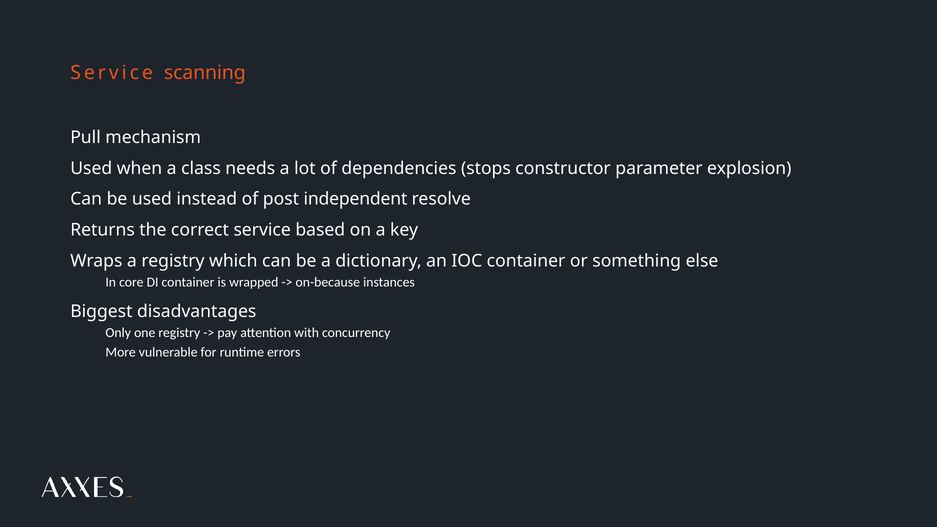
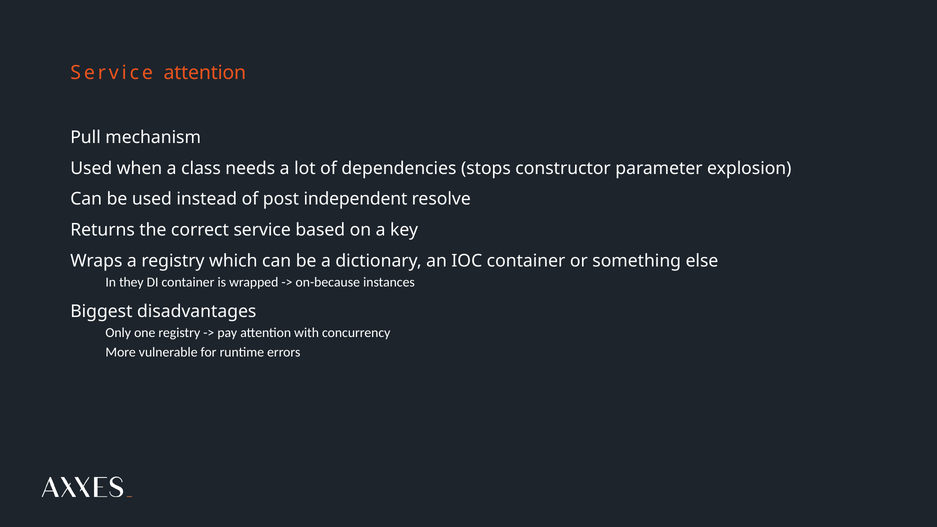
Service scanning: scanning -> attention (205, 73)
core: core -> they (131, 282)
